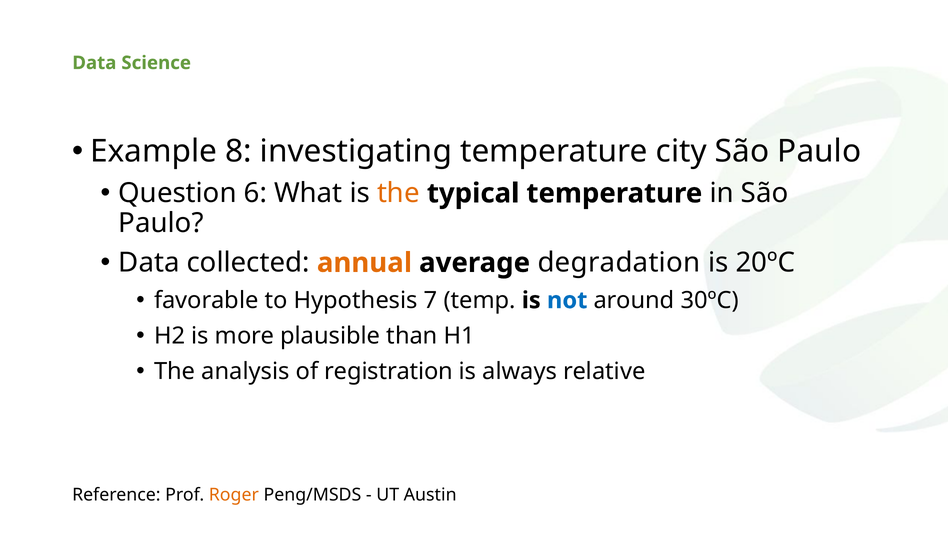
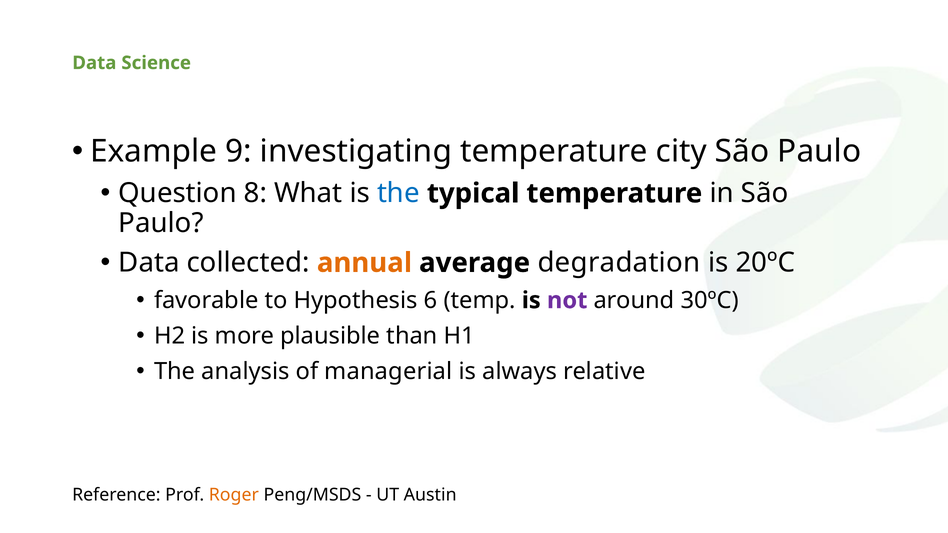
8: 8 -> 9 (238, 152)
6: 6 -> 8 (255, 193)
the colour: orange -> blue (398, 193)
7: 7 -> 6 (431, 301)
not colour: blue -> purple (567, 301)
registration: registration -> managerial (388, 371)
